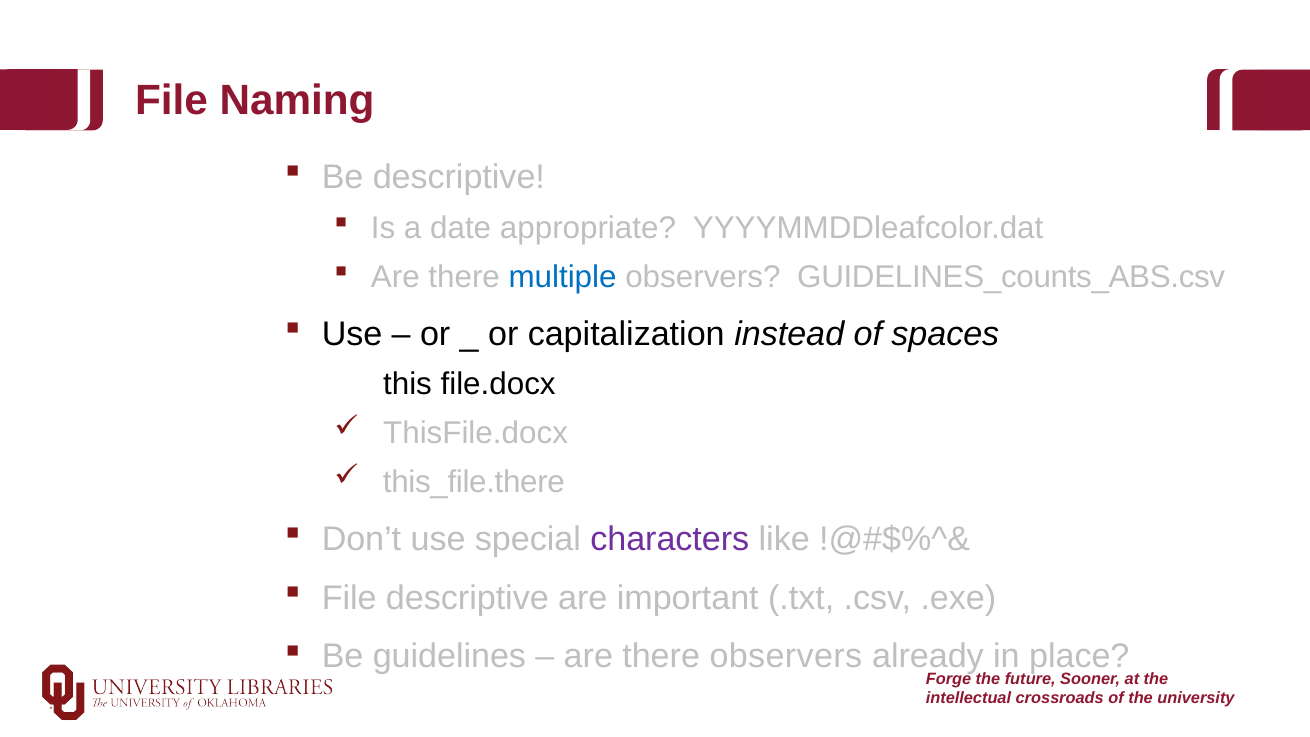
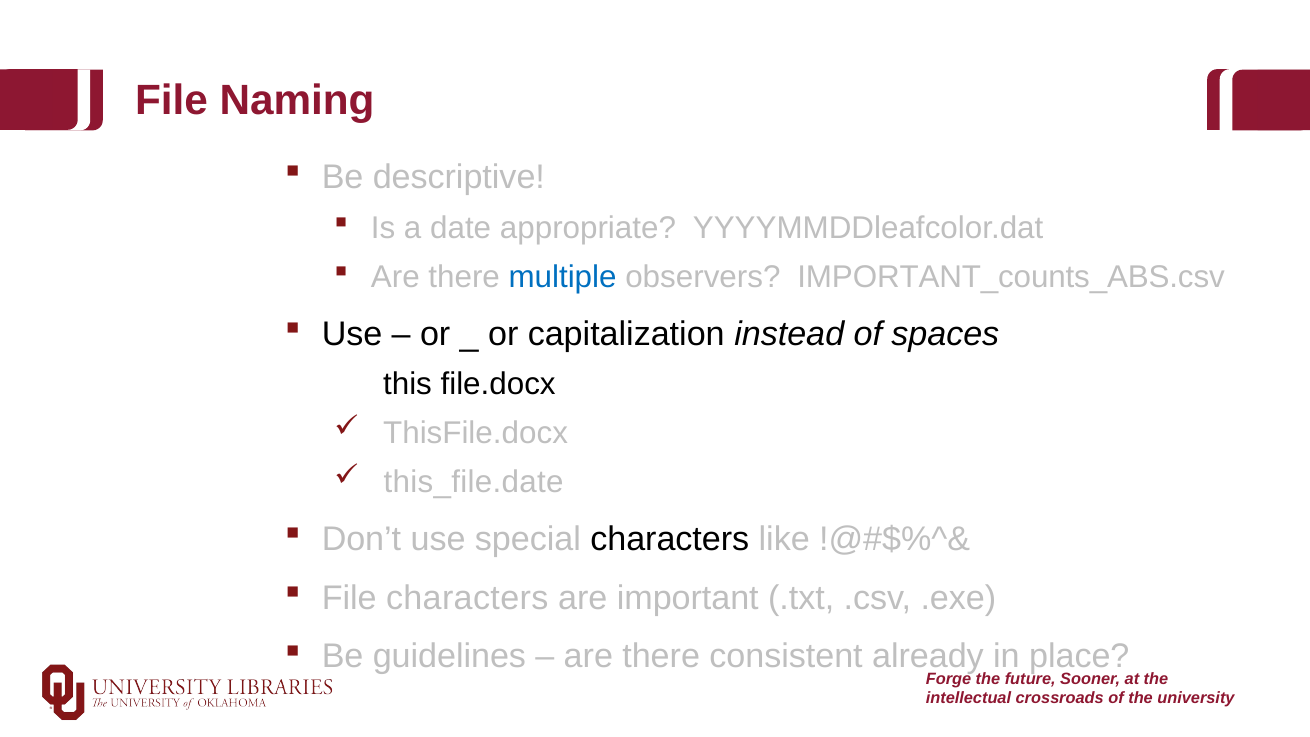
GUIDELINES_counts_ABS.csv: GUIDELINES_counts_ABS.csv -> IMPORTANT_counts_ABS.csv (1011, 277)
this_file.there: this_file.there -> this_file.date (474, 482)
characters colour: purple -> black (670, 539)
File descriptive: descriptive -> characters (467, 598)
there observers: observers -> consistent (786, 657)
